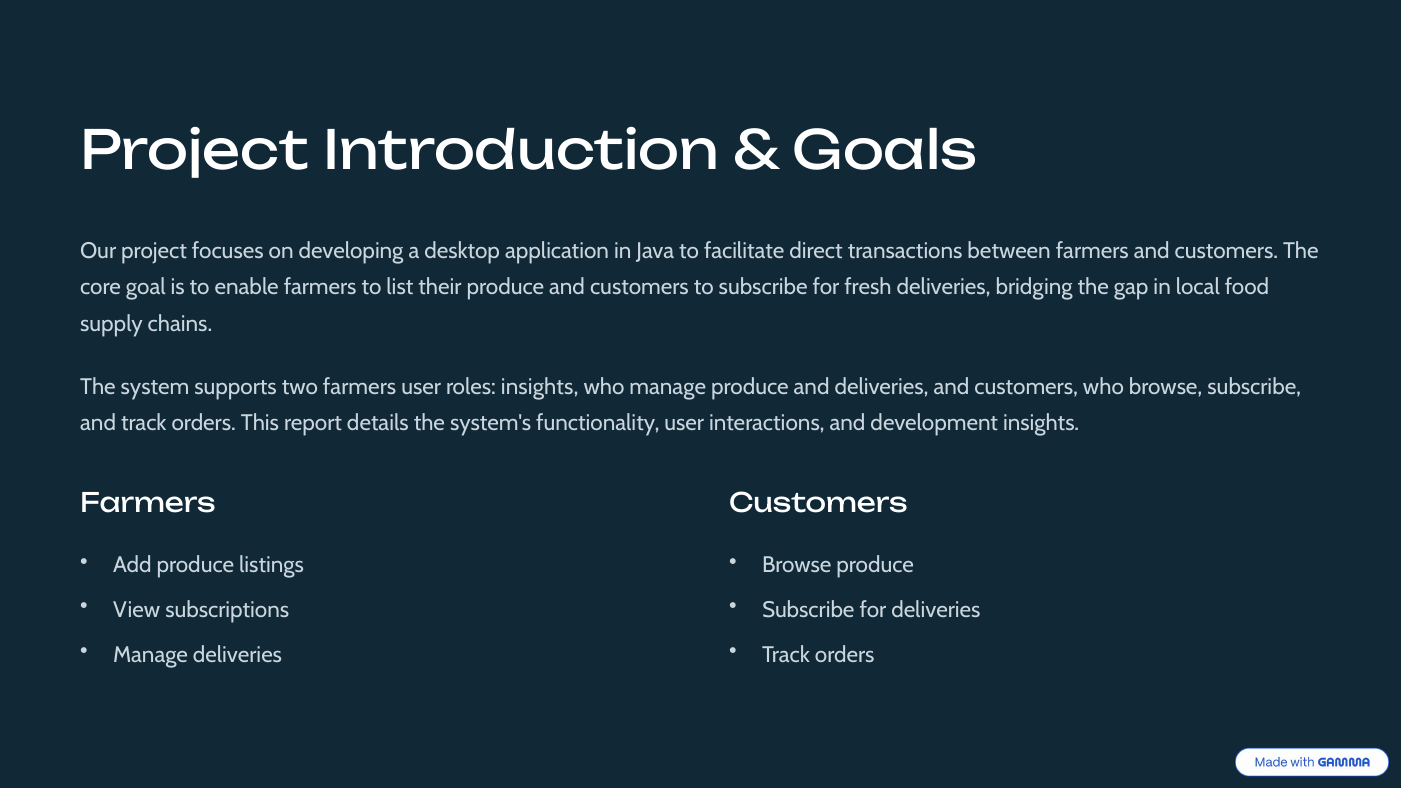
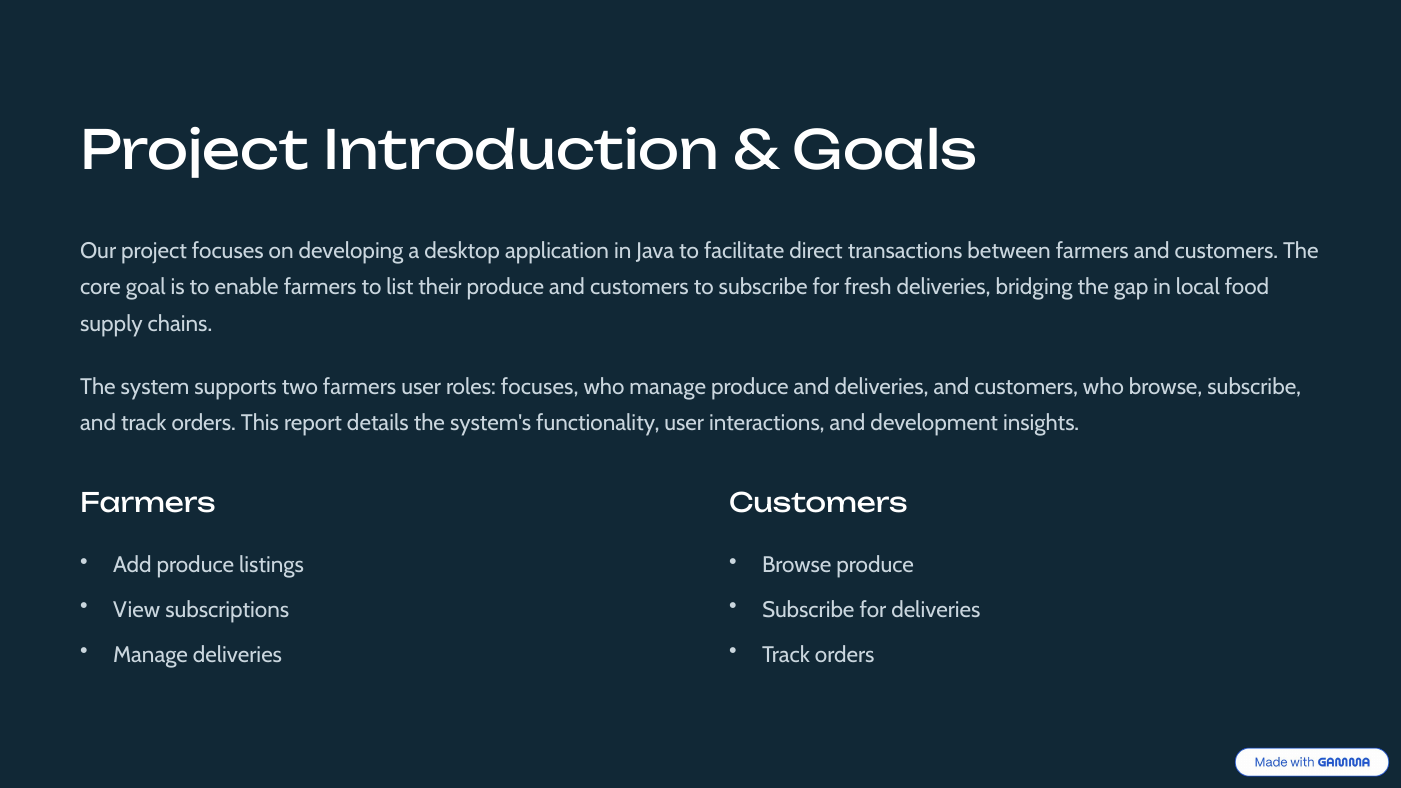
roles insights: insights -> focuses (540, 387)
